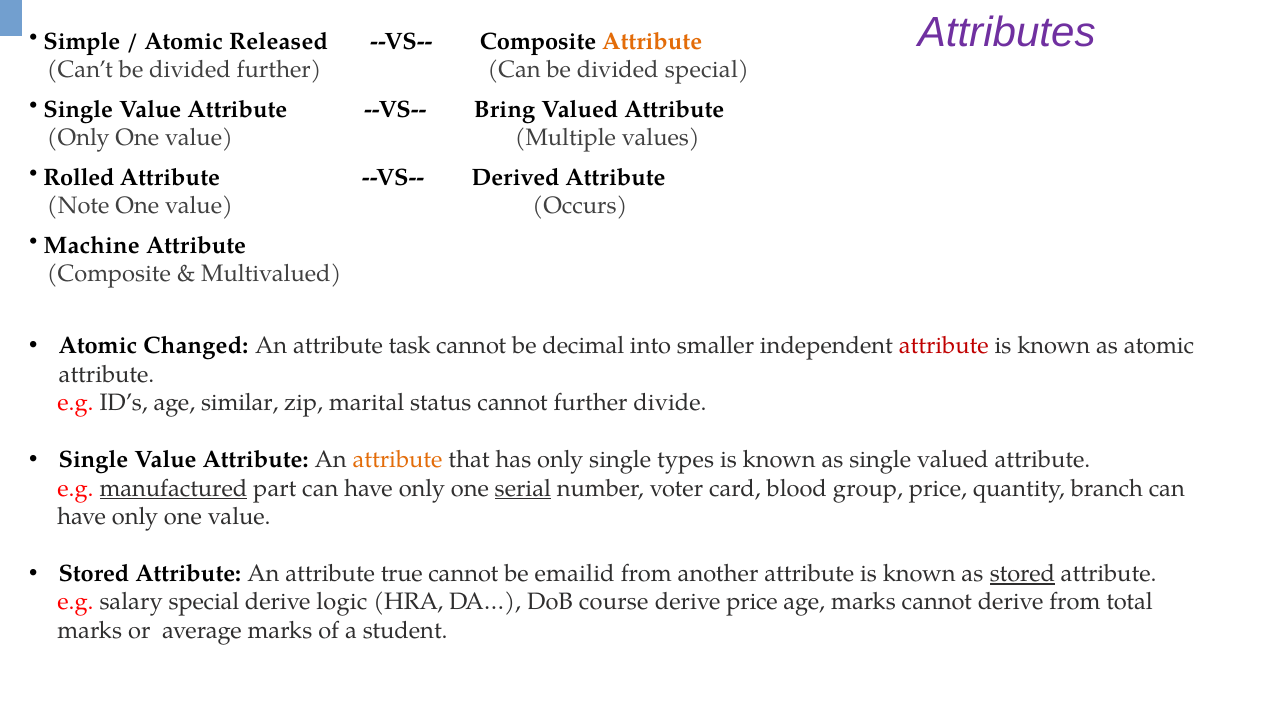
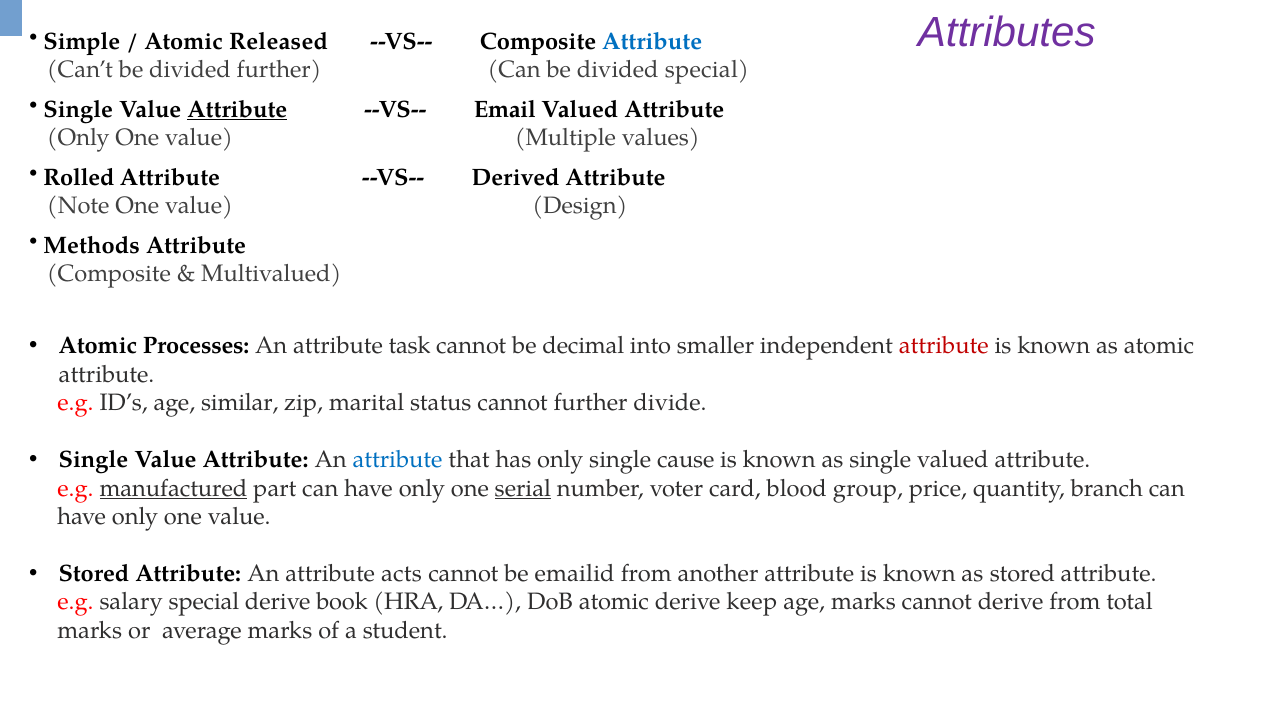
Attribute colour: orange -> blue (652, 41)
Attribute underline: none -> present (237, 109)
Bring: Bring -> Email (505, 109)
Occurs: Occurs -> Design (580, 206)
Machine: Machine -> Methods (92, 245)
Changed: Changed -> Processes (196, 346)
attribute colour: orange -> blue (398, 460)
types: types -> cause (686, 460)
true: true -> acts (402, 573)
stored underline: present -> none (1022, 573)
logic: logic -> book (342, 602)
DoB course: course -> atomic (614, 602)
derive price: price -> keep (752, 602)
